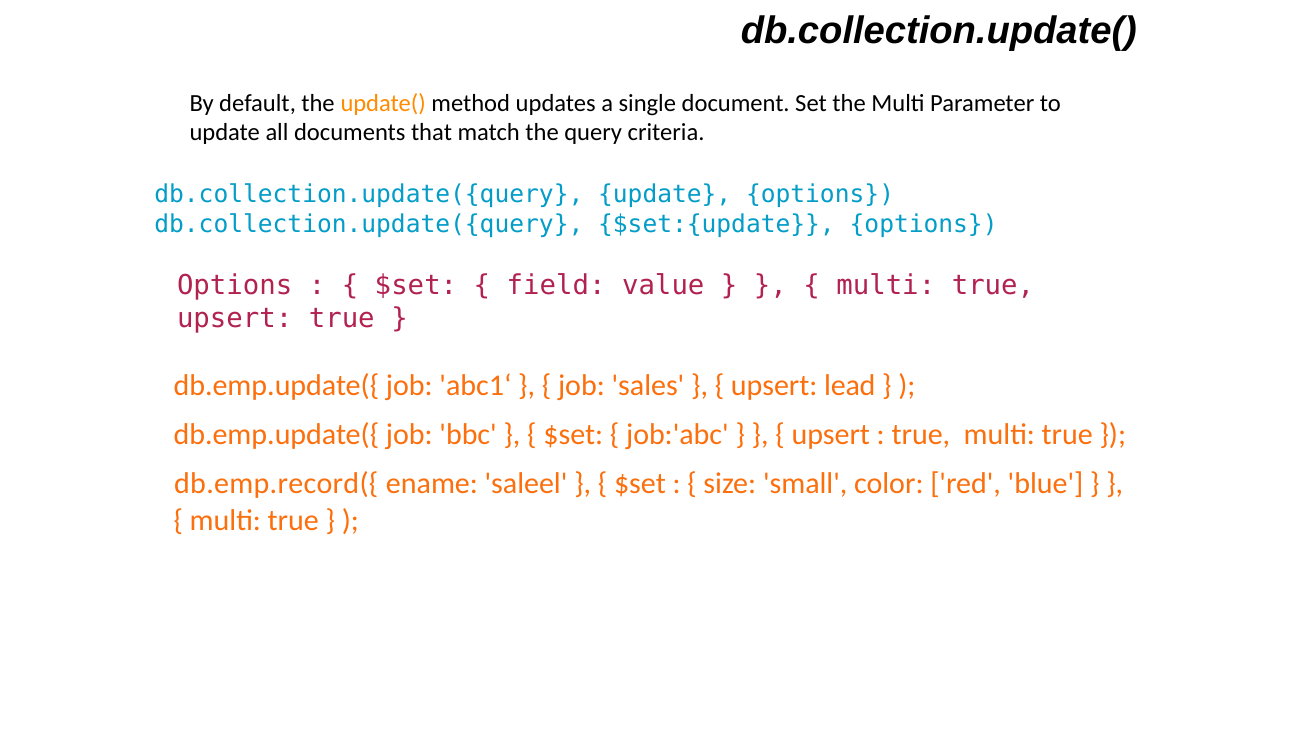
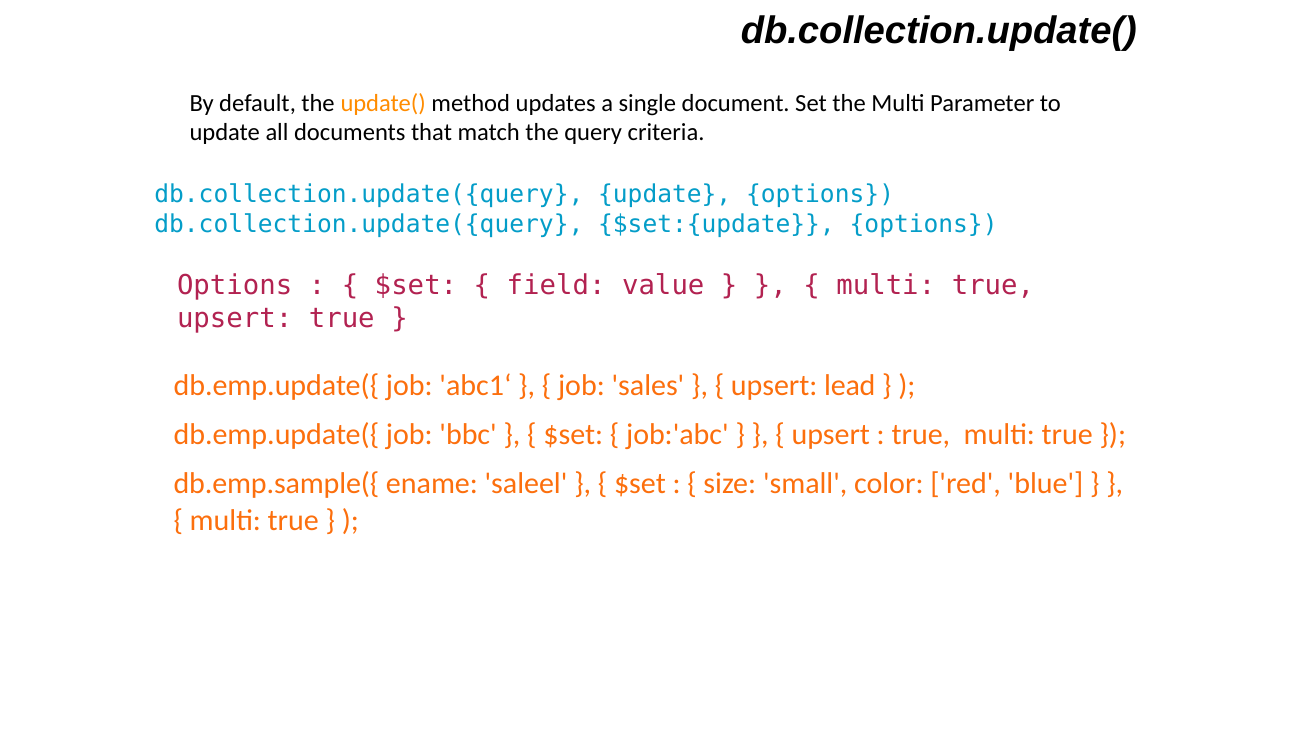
db.emp.record({: db.emp.record({ -> db.emp.sample({ (276, 484)
